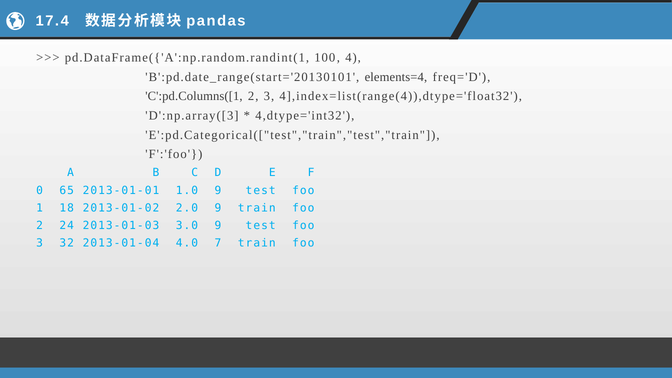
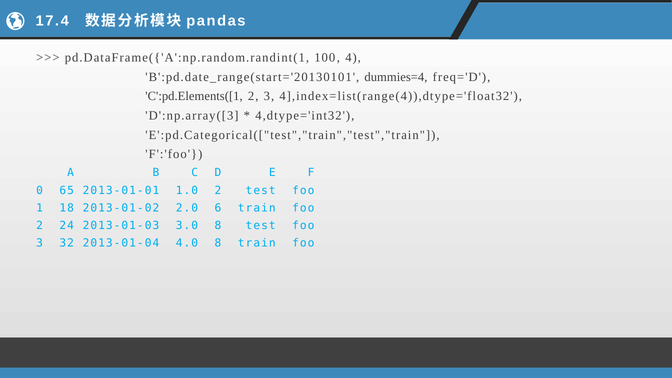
elements=4: elements=4 -> dummies=4 (396, 77)
C':pd.Columns([1: C':pd.Columns([1 -> C':pd.Elements([1 (194, 96)
1.0 9: 9 -> 2 (218, 190)
2.0 9: 9 -> 6 (218, 208)
3.0 9: 9 -> 8 (218, 226)
4.0 7: 7 -> 8 (218, 243)
